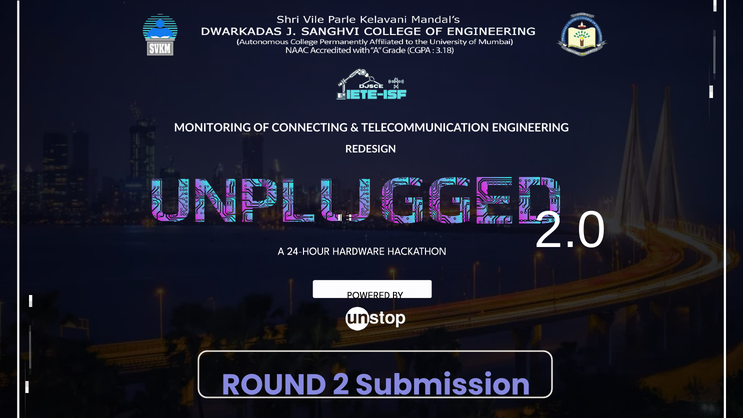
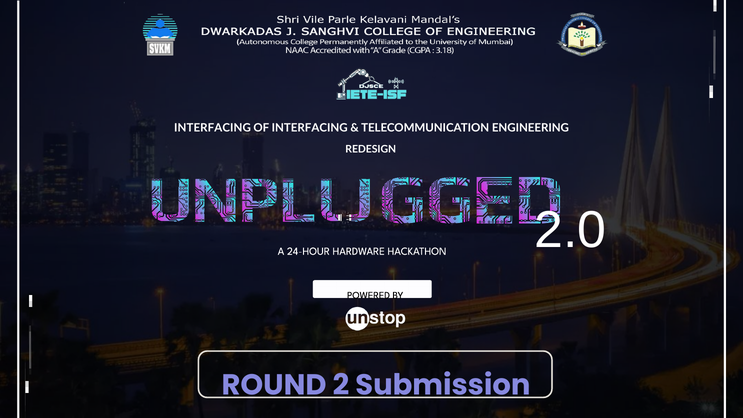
MONITORING: MONITORING -> INTERFACING (212, 128)
OF CONNECTING: CONNECTING -> INTERFACING (310, 128)
